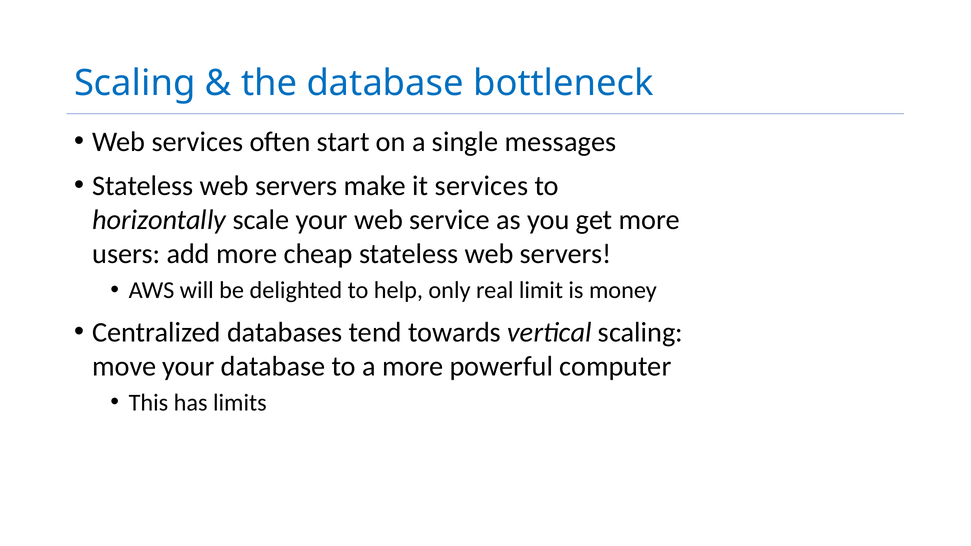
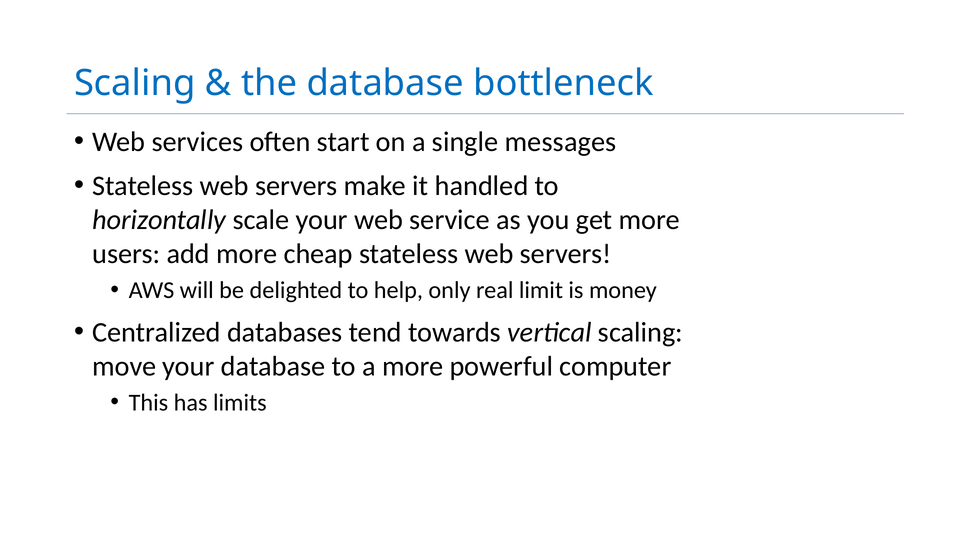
it services: services -> handled (482, 186)
